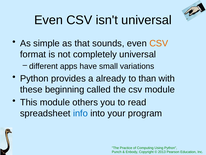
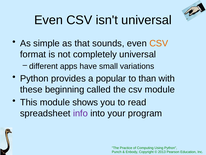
already: already -> popular (111, 78)
others: others -> shows (85, 102)
info colour: blue -> purple (80, 113)
